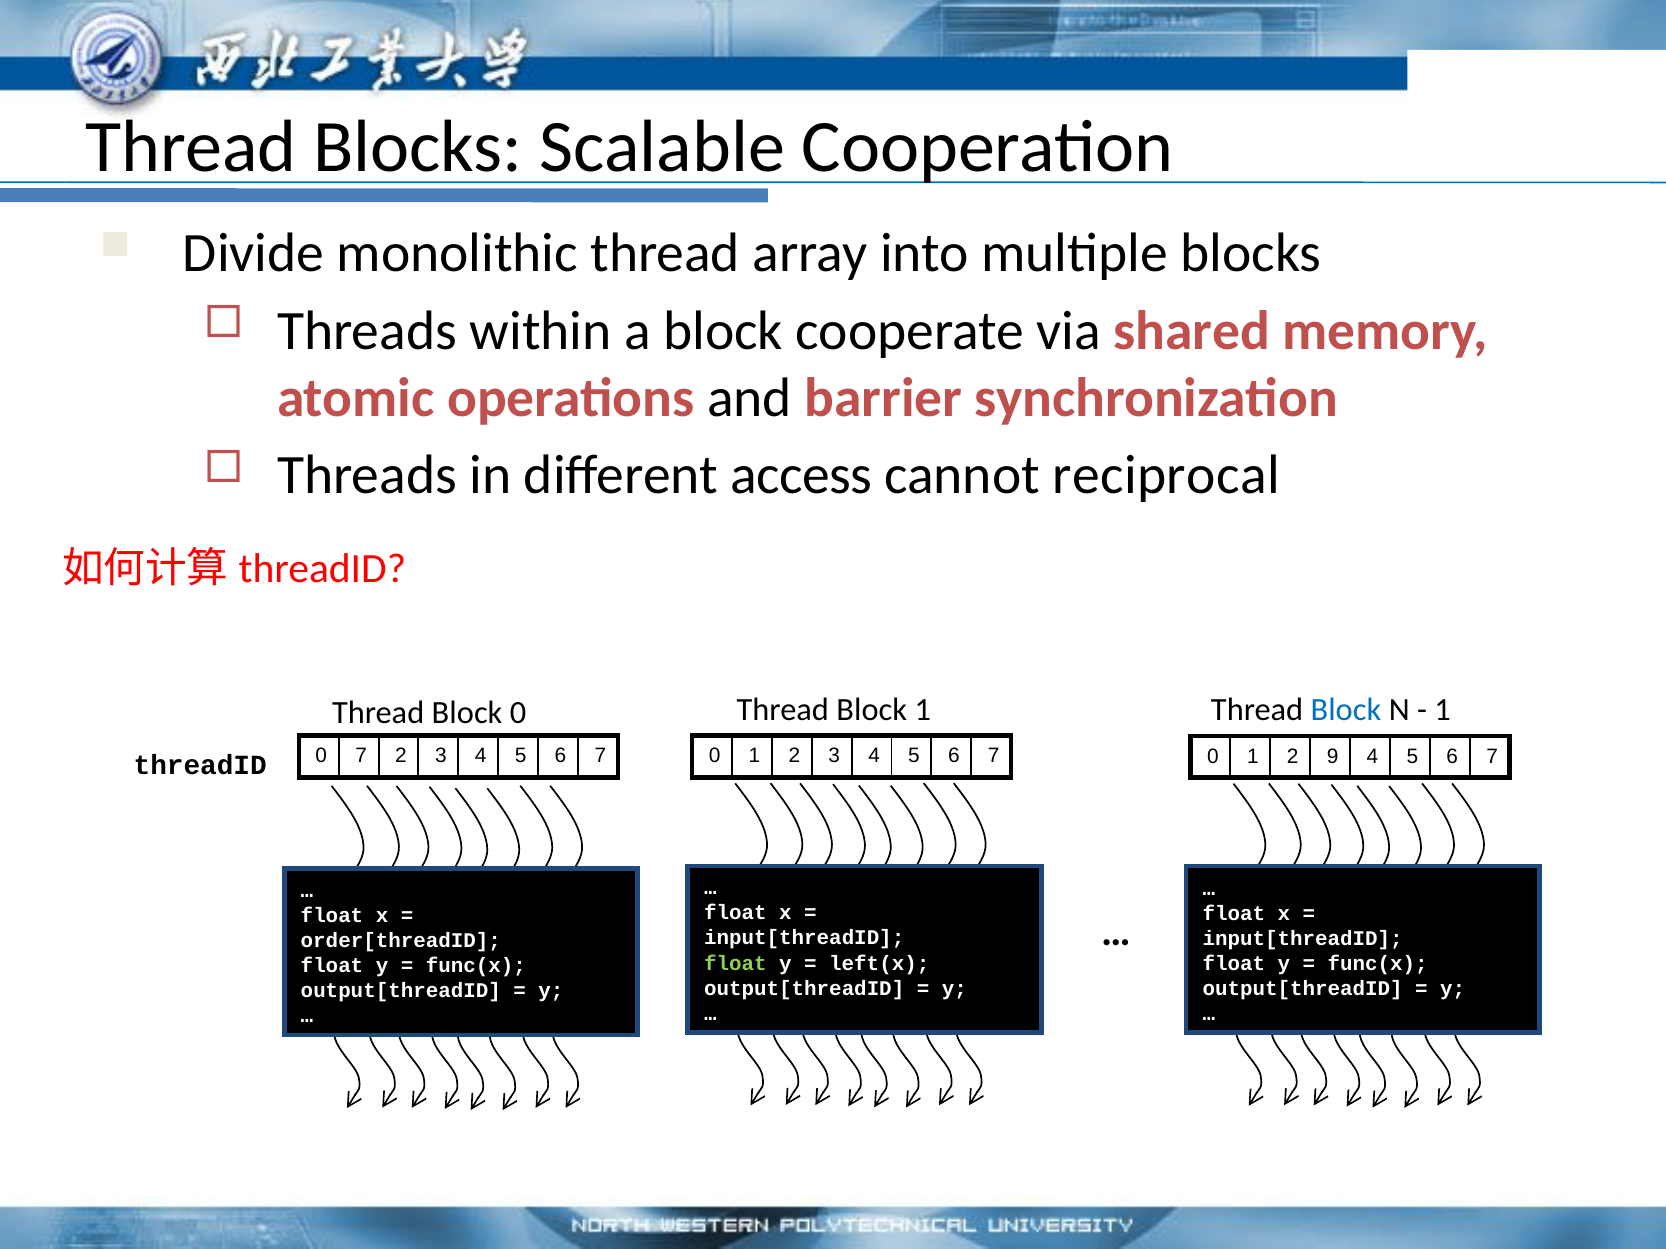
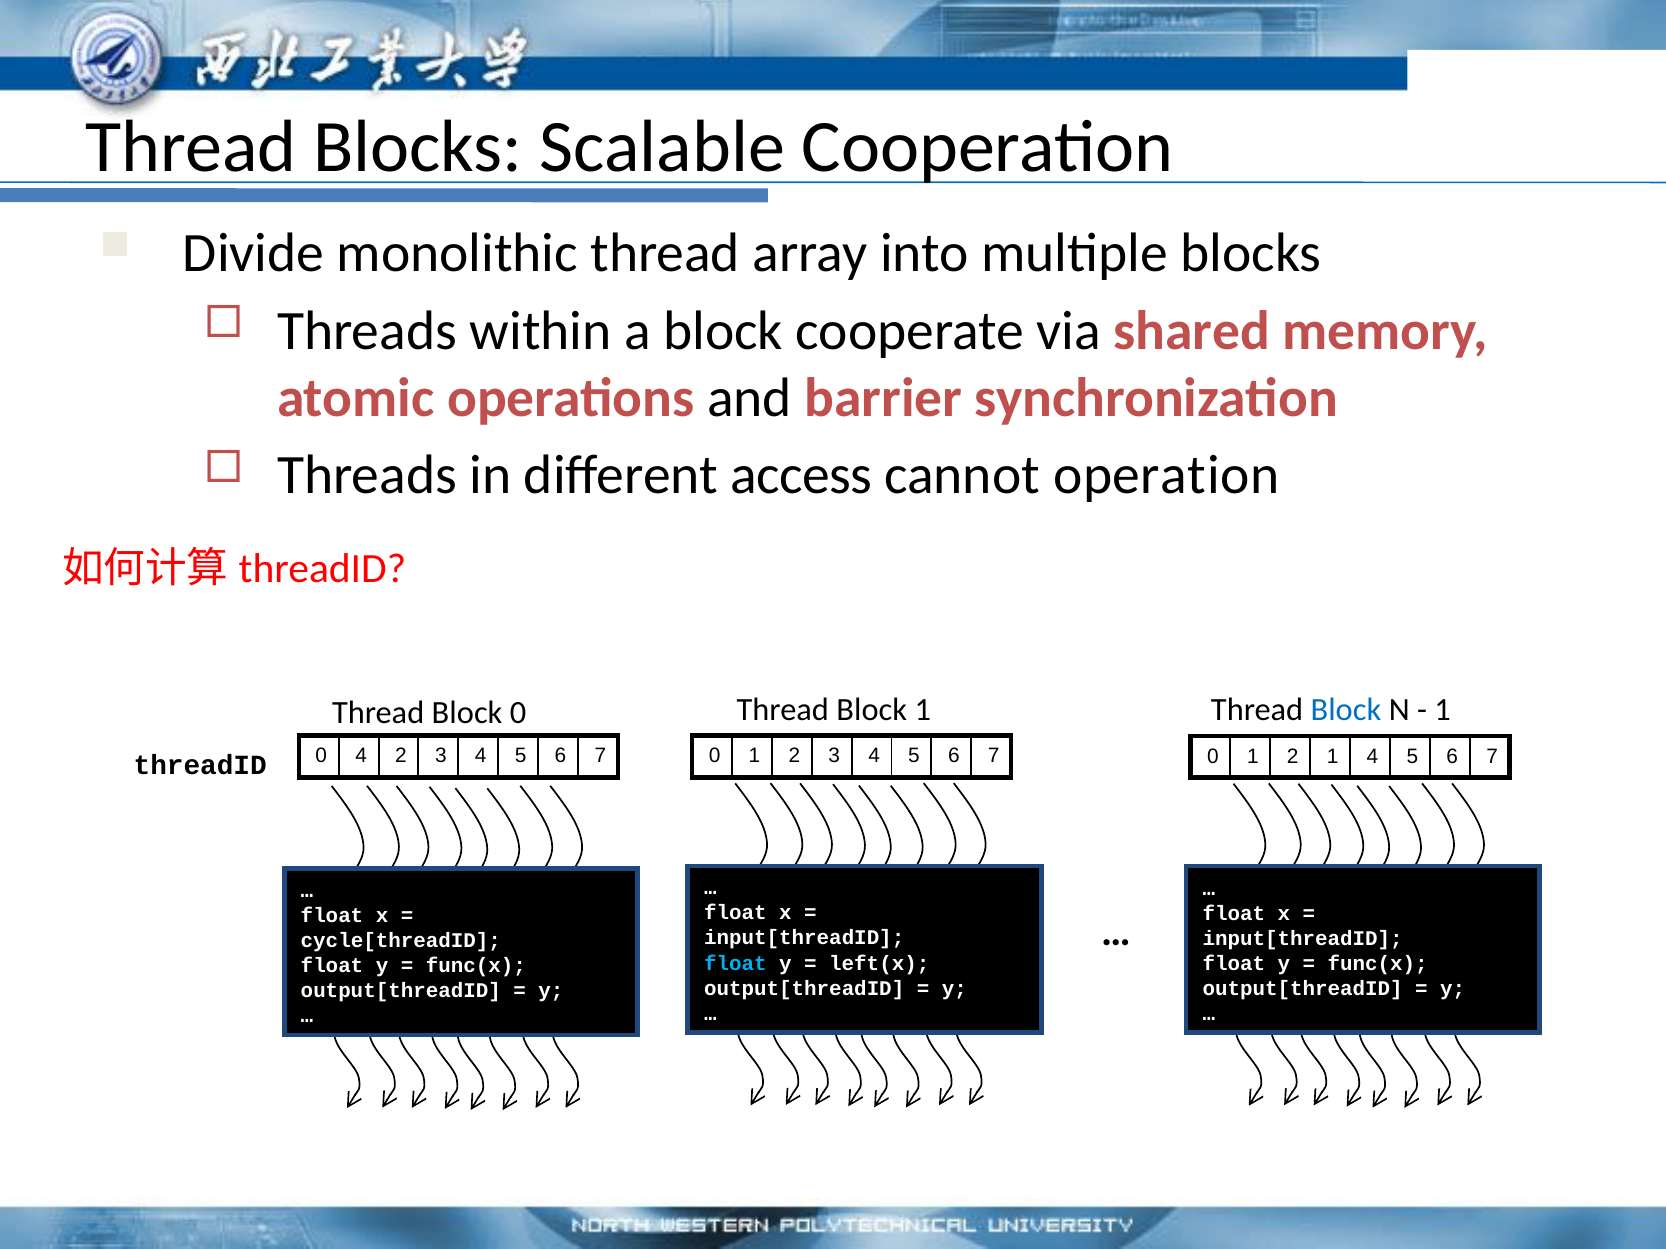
reciprocal: reciprocal -> operation (1166, 476)
0 7: 7 -> 4 (361, 756)
2 9: 9 -> 1 (1333, 756)
order[threadID: order[threadID -> cycle[threadID (401, 941)
float colour: light green -> light blue (735, 964)
